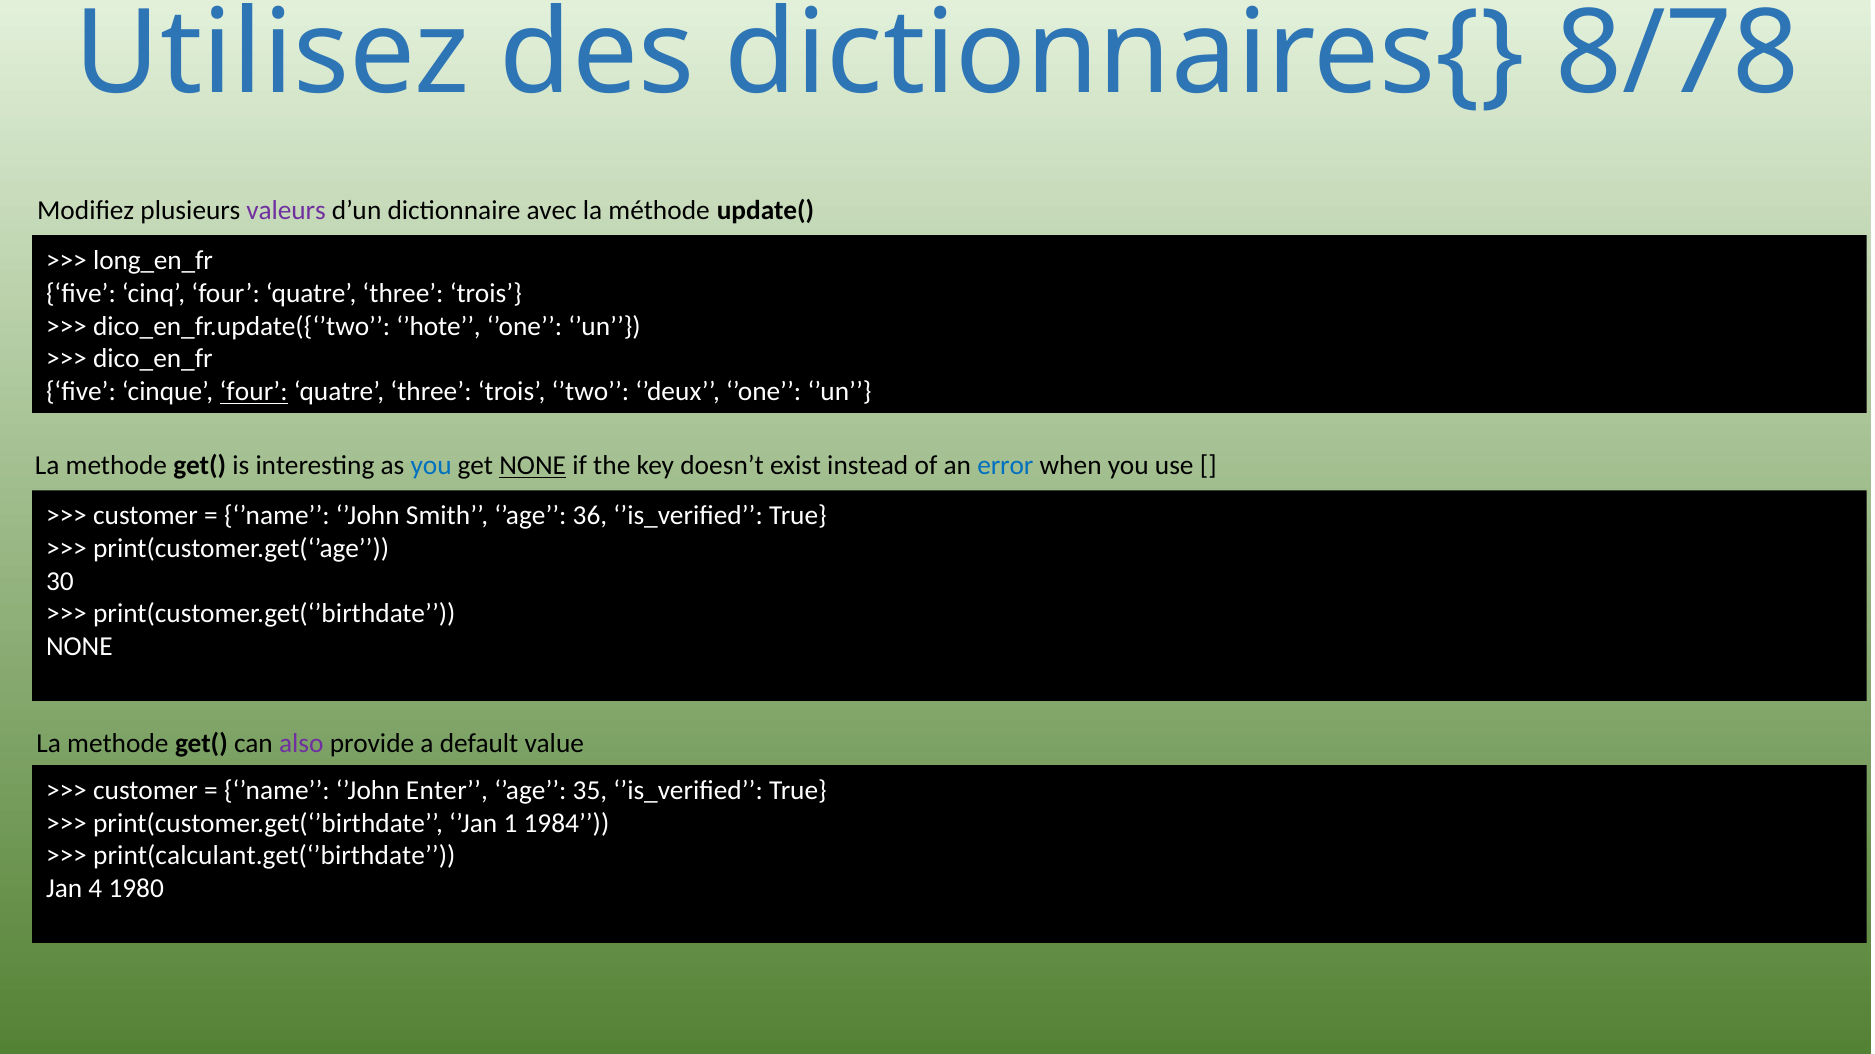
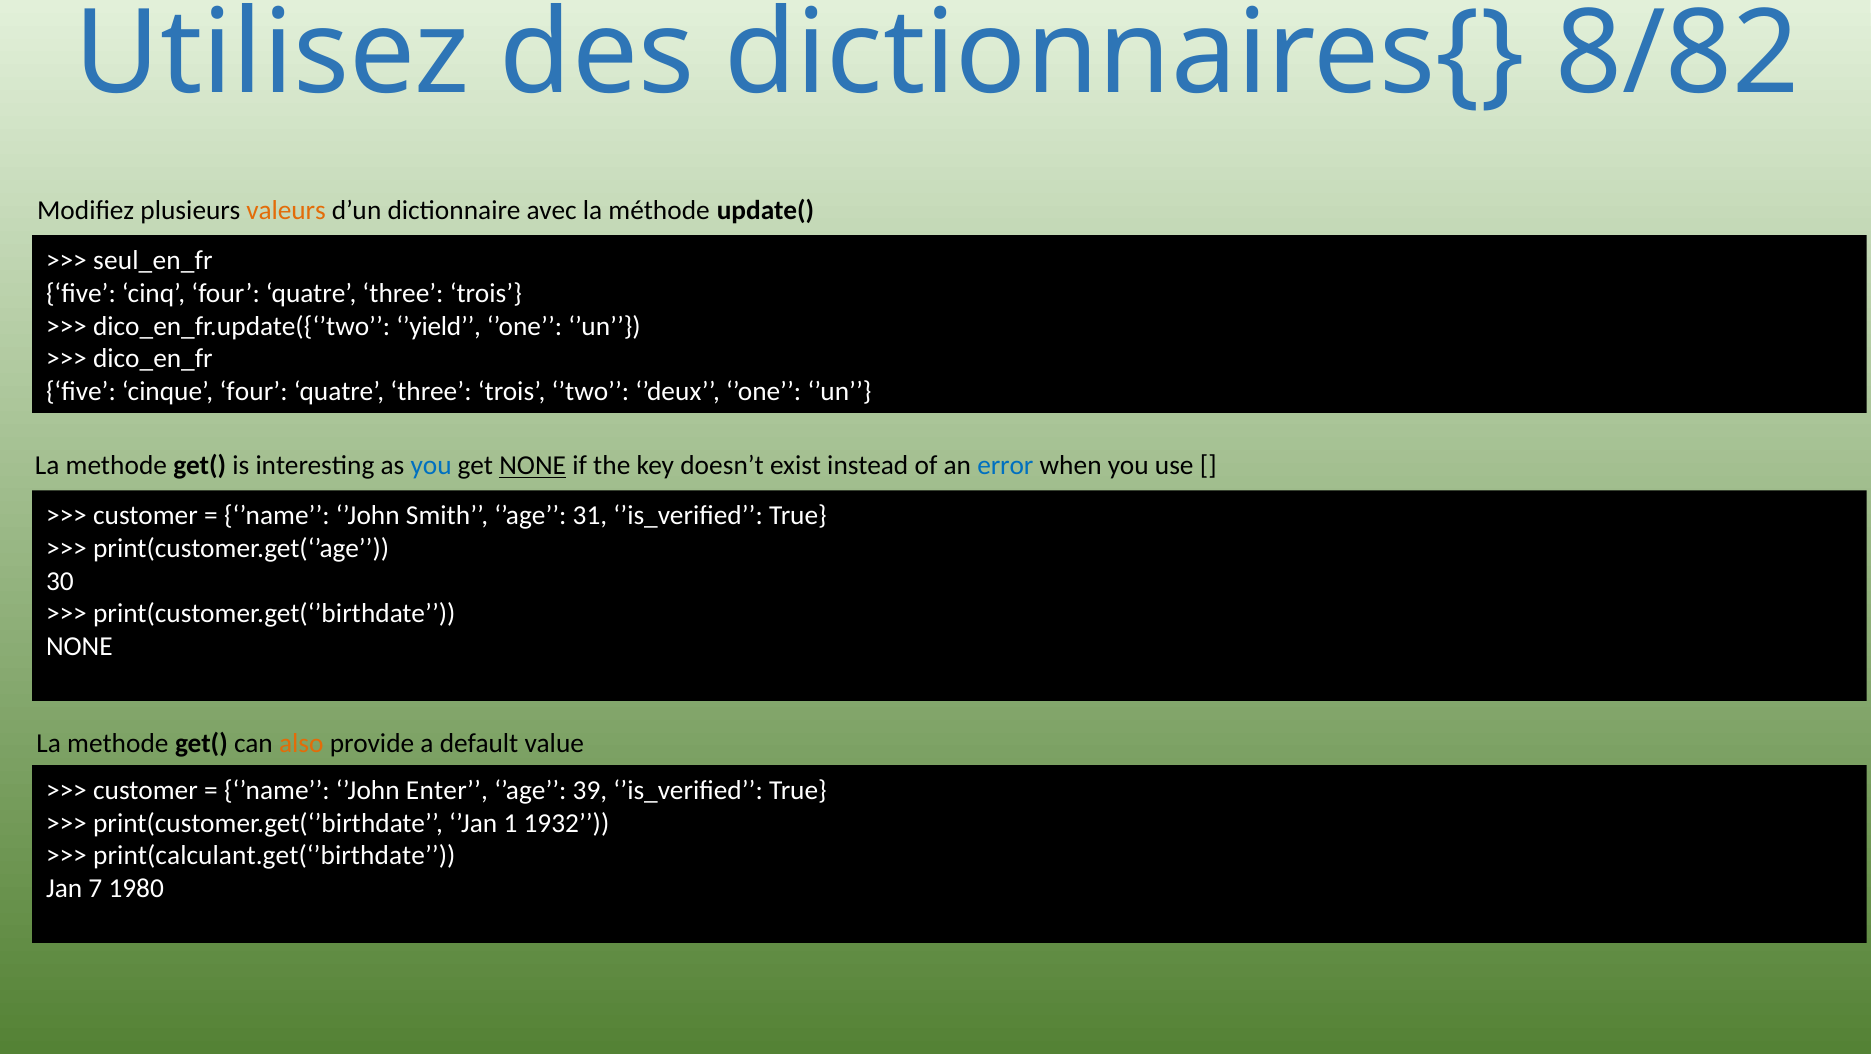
8/78: 8/78 -> 8/82 (1677, 54)
valeurs colour: purple -> orange (286, 211)
long_en_fr: long_en_fr -> seul_en_fr (153, 261)
’hote: ’hote -> ’yield (439, 326)
four underline: present -> none (254, 392)
36: 36 -> 31 (590, 516)
also colour: purple -> orange (301, 744)
35: 35 -> 39 (590, 791)
1984: 1984 -> 1932 (566, 824)
4: 4 -> 7 (95, 889)
